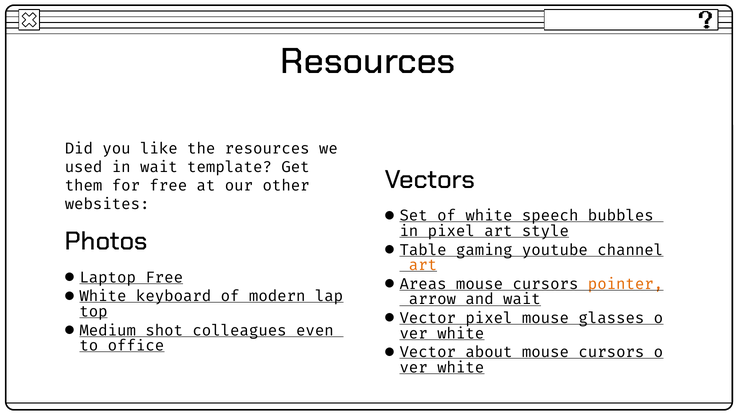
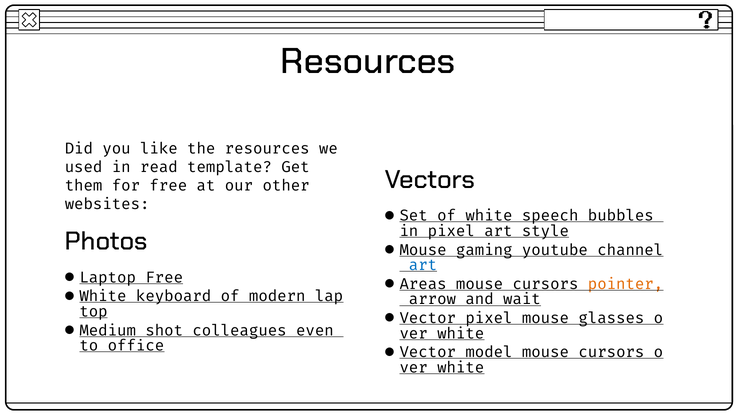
in wait: wait -> read (159, 167)
Table: Table -> Mouse (423, 250)
art colour: orange -> blue (423, 265)
about: about -> model (489, 352)
